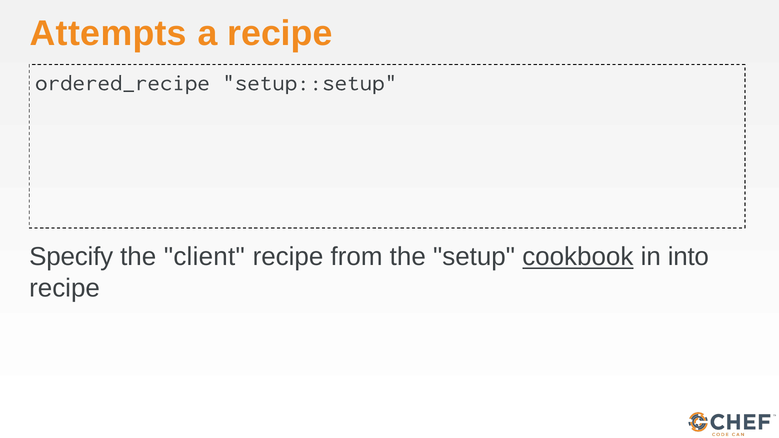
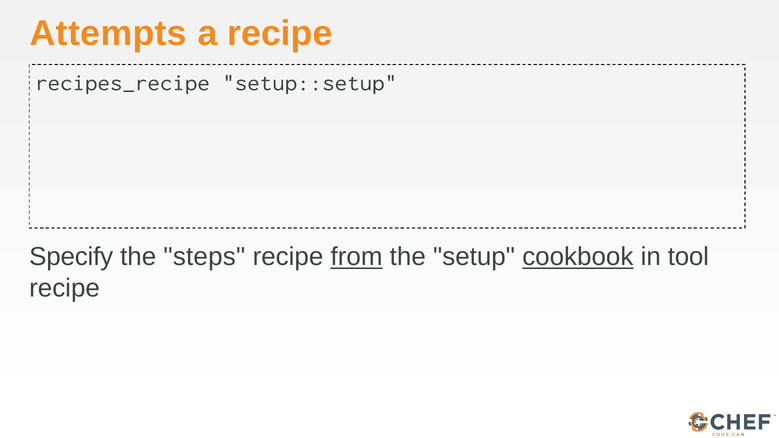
ordered_recipe: ordered_recipe -> recipes_recipe (122, 83)
client: client -> steps (204, 257)
from underline: none -> present (357, 257)
into: into -> tool (688, 257)
